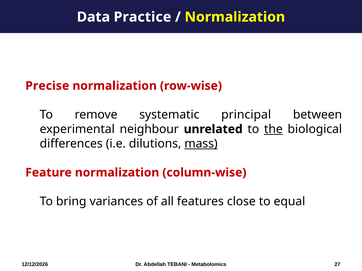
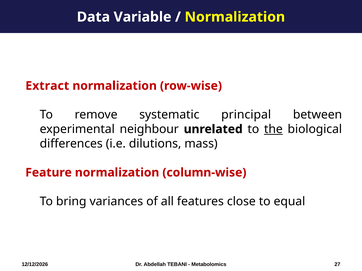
Practice: Practice -> Variable (143, 17)
Precise: Precise -> Extract (47, 86)
mass underline: present -> none (201, 144)
